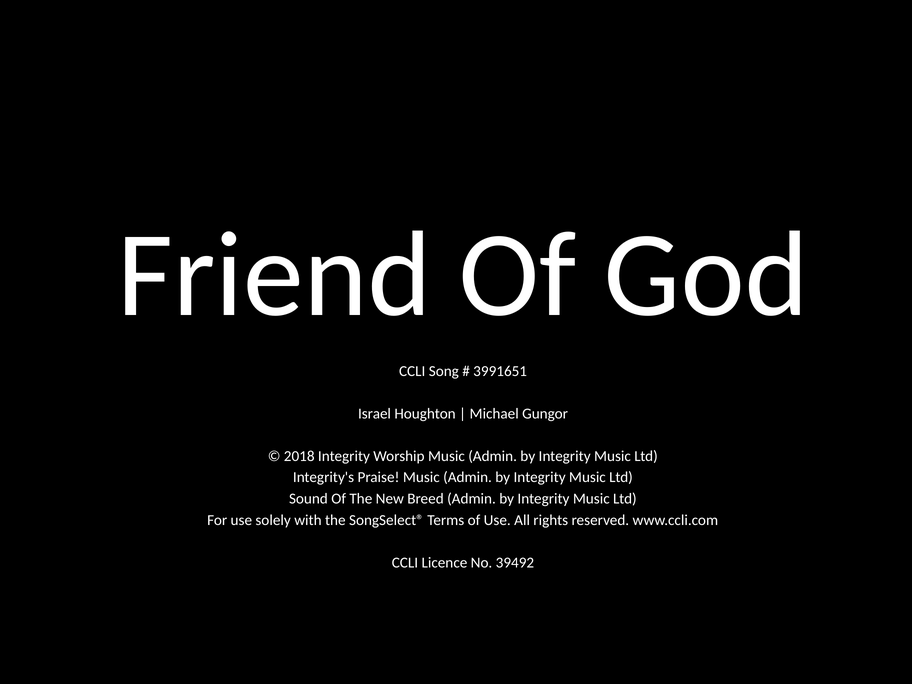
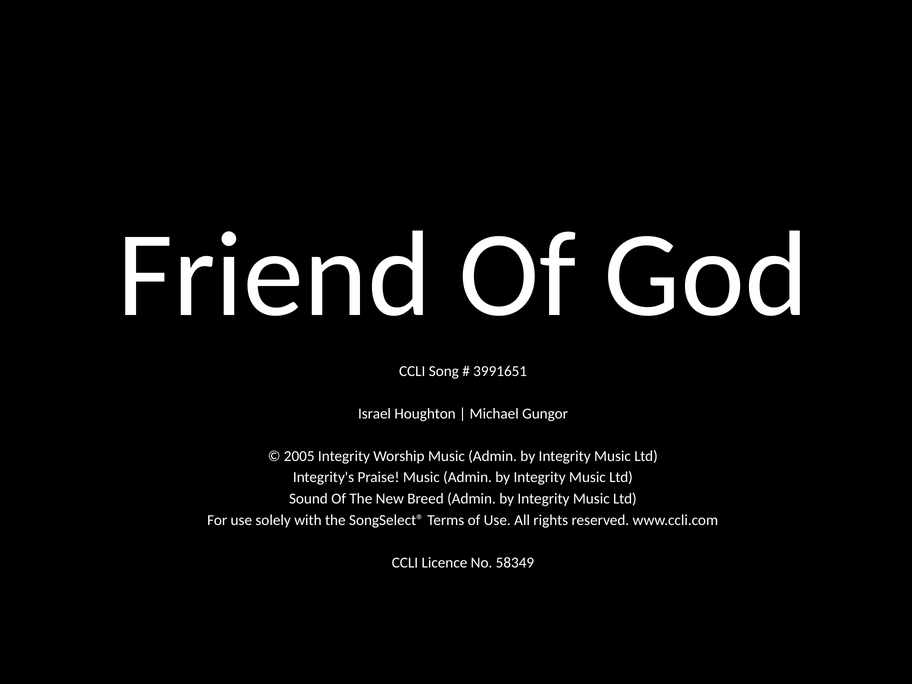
2018: 2018 -> 2005 (299, 456)
39492: 39492 -> 58349 (515, 563)
